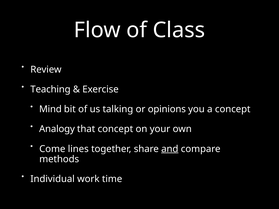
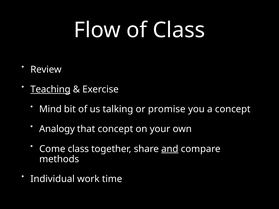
Teaching underline: none -> present (50, 89)
opinions: opinions -> promise (167, 109)
Come lines: lines -> class (78, 149)
